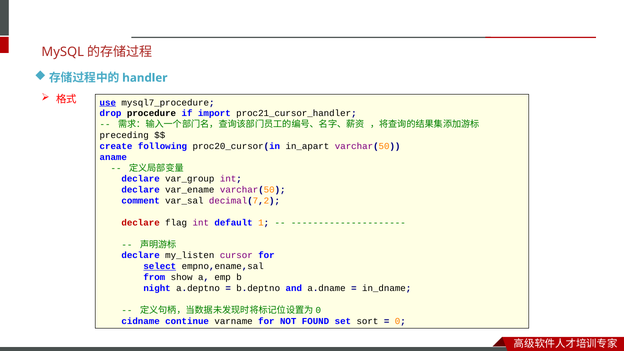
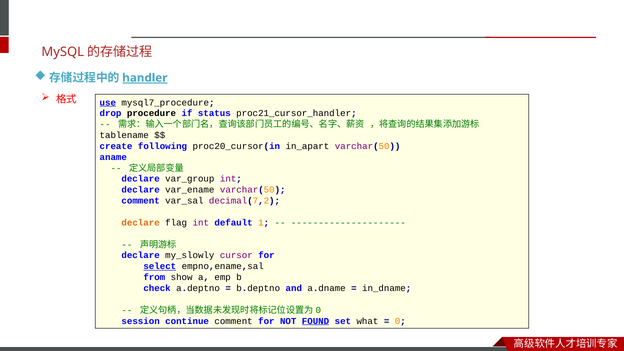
handler underline: none -> present (145, 78)
import: import -> status (214, 113)
preceding: preceding -> tablename (124, 135)
declare colour: red -> orange (141, 223)
my_listen: my_listen -> my_slowly (190, 255)
night: night -> check (157, 288)
cidname: cidname -> session (141, 321)
continue varname: varname -> comment (234, 321)
FOUND underline: none -> present (315, 321)
sort: sort -> what (367, 321)
